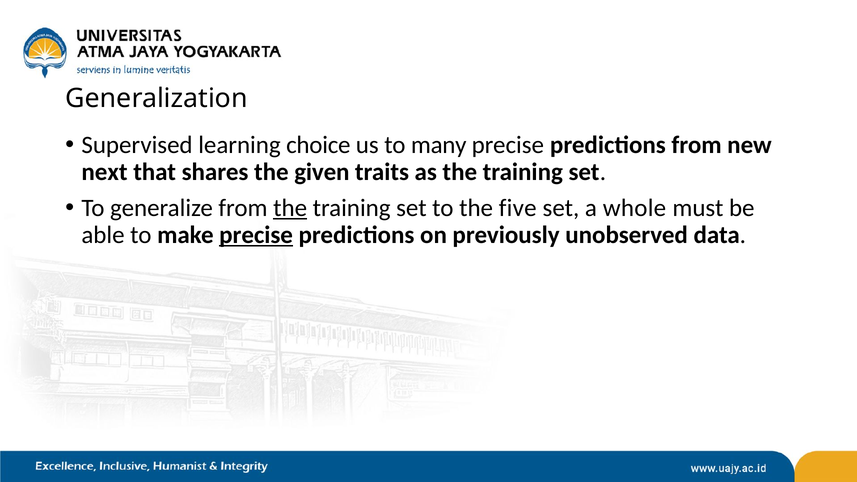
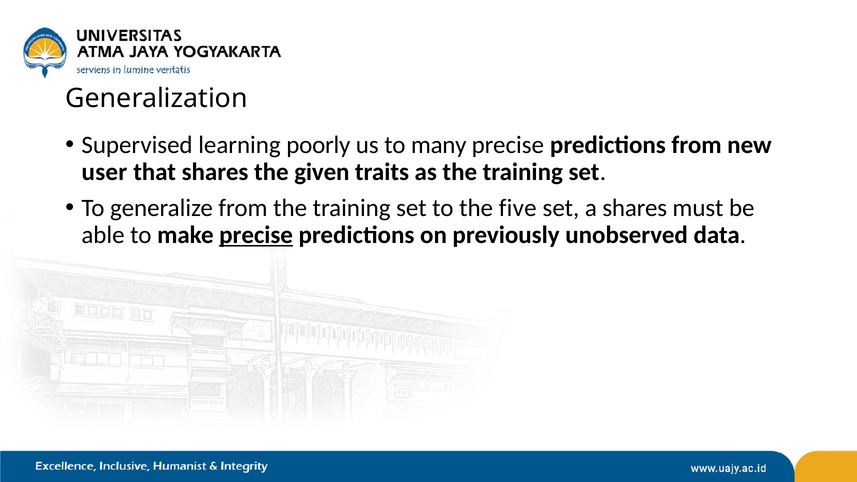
choice: choice -> poorly (318, 145)
next: next -> user (104, 172)
the underline: present -> none (290, 208)
a whole: whole -> shares (635, 208)
